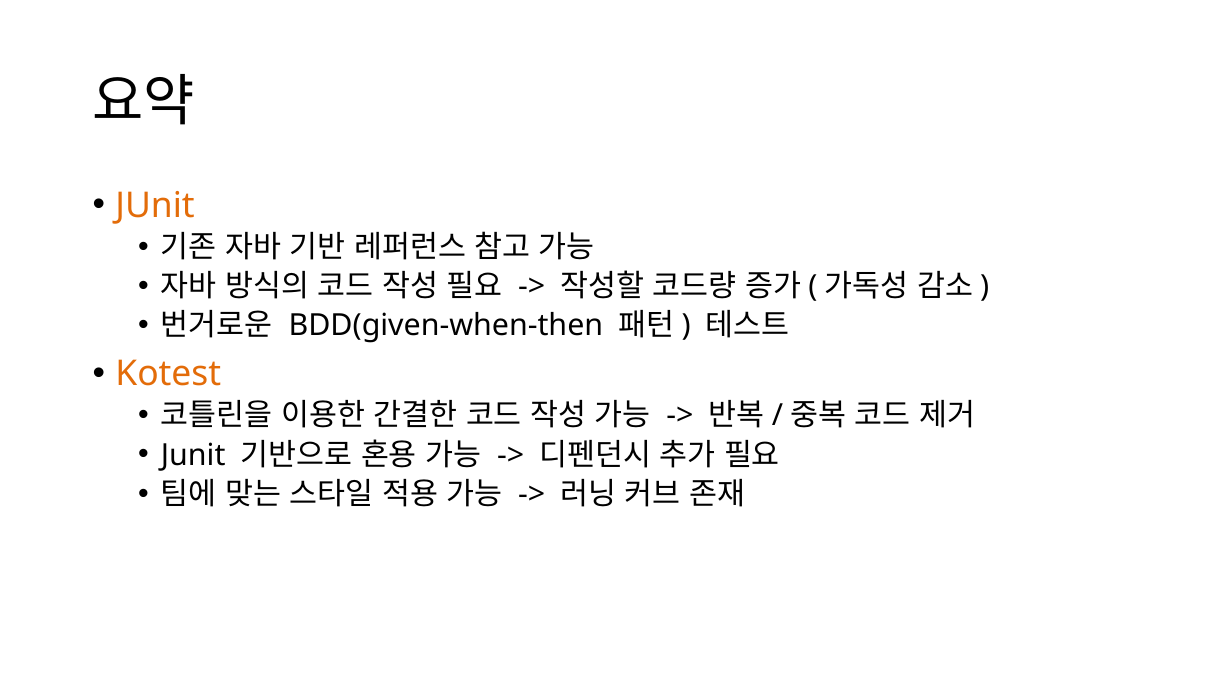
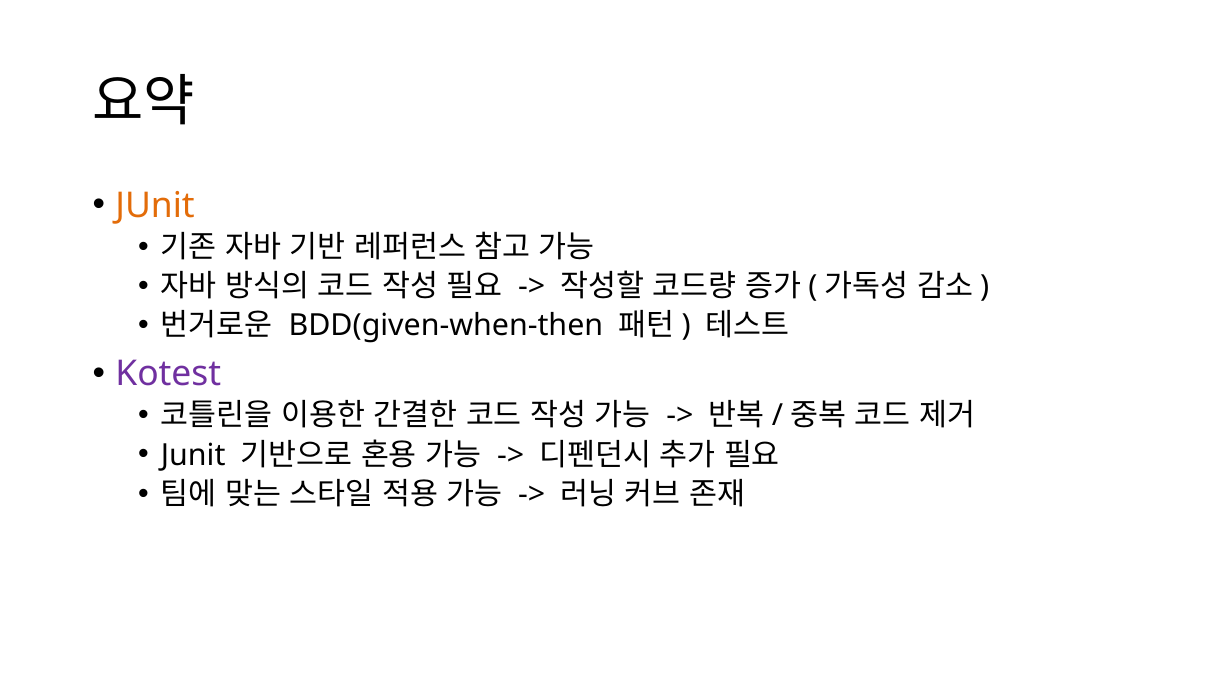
Kotest colour: orange -> purple (168, 374)
